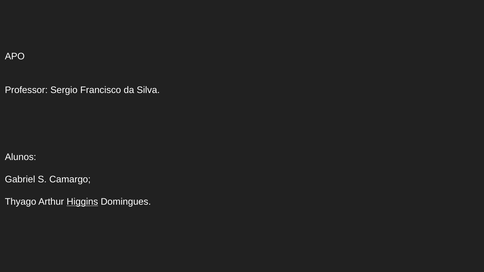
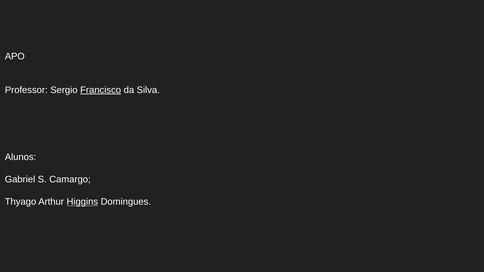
Francisco underline: none -> present (101, 90)
